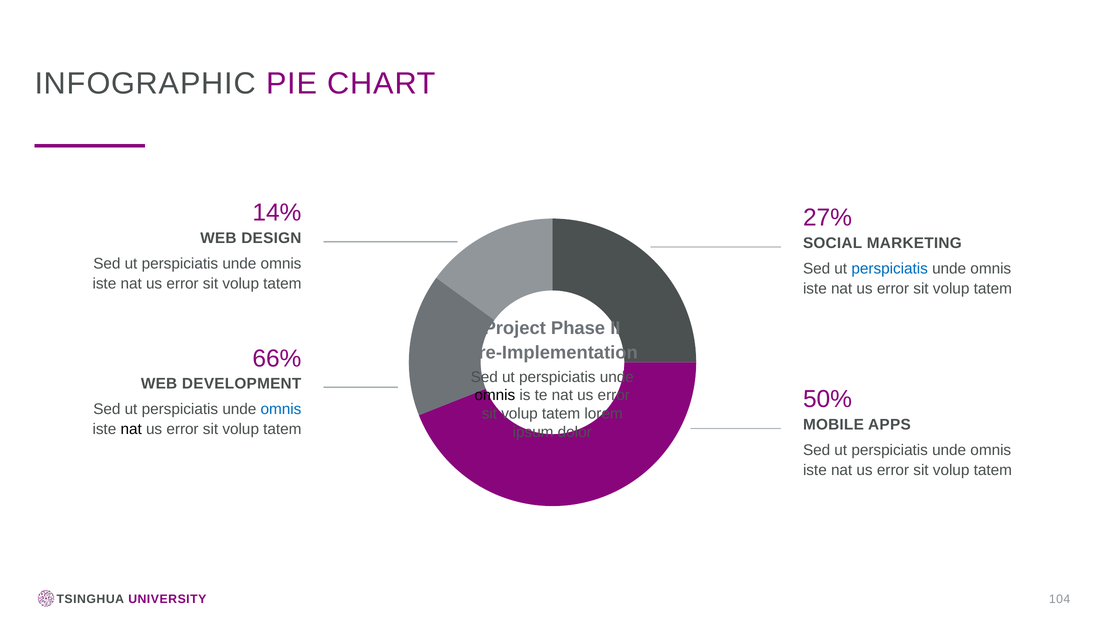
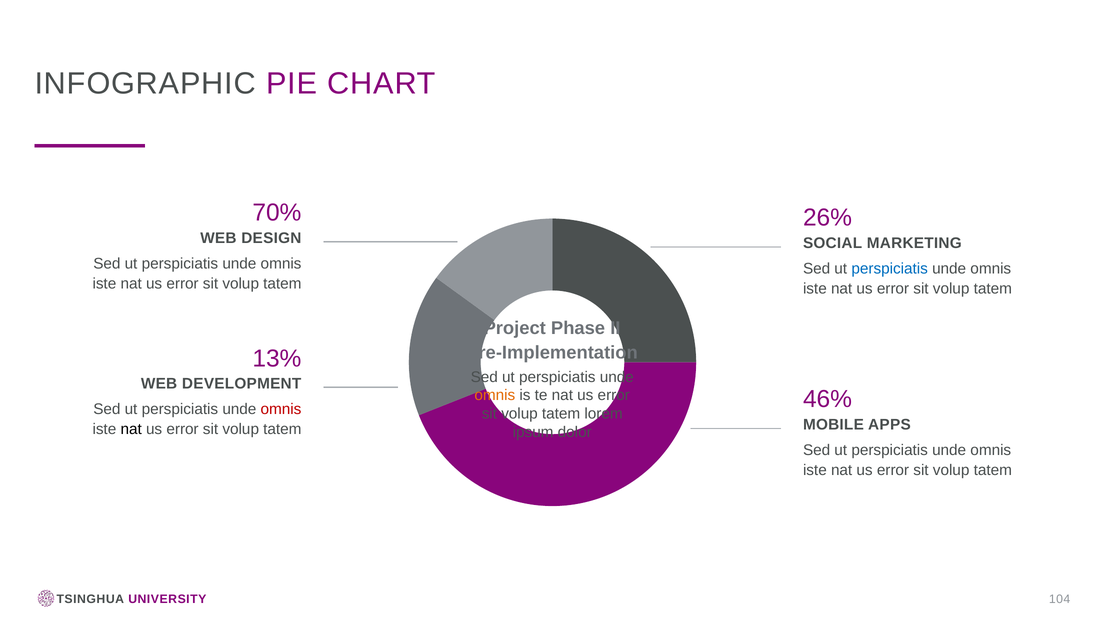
14%: 14% -> 70% (277, 213)
27%: 27% -> 26% (828, 218)
66%: 66% -> 13% (277, 358)
50%: 50% -> 46% (828, 399)
omnis colour: black -> orange (495, 395)
omnis colour: blue -> red (281, 409)
